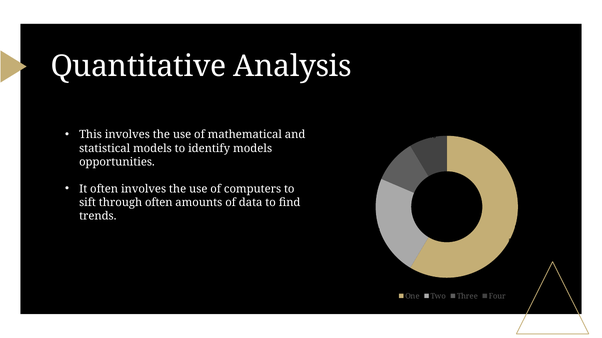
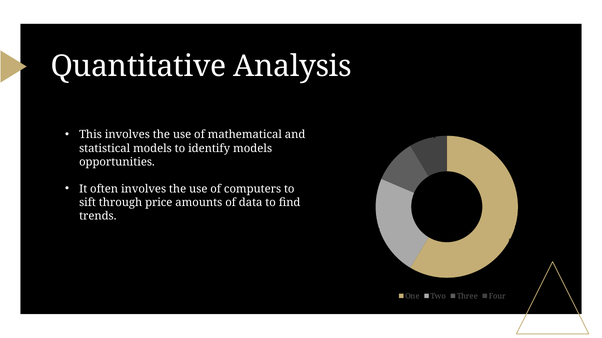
through often: often -> price (159, 203)
